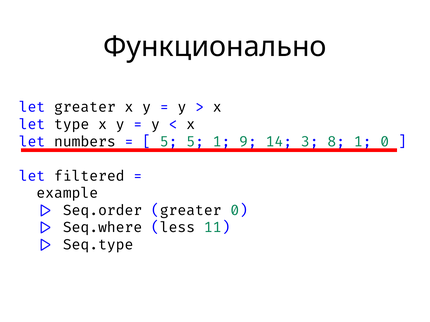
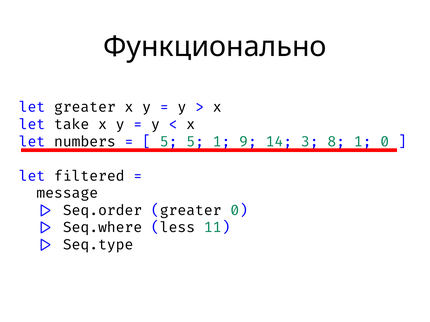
type: type -> take (72, 125)
example: example -> message (67, 193)
